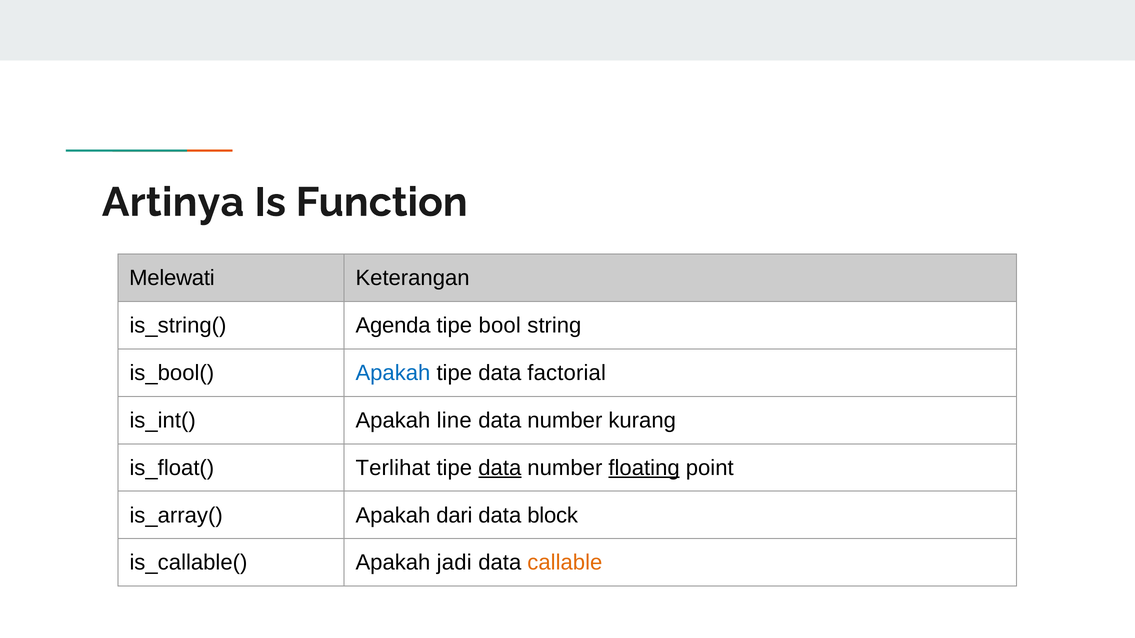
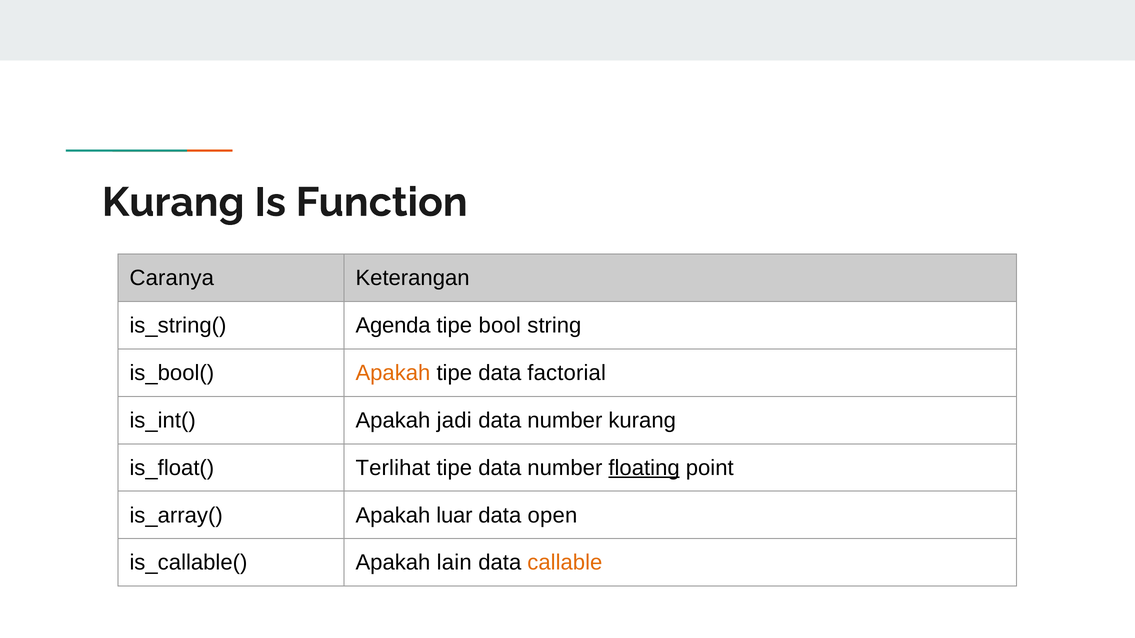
Artinya: Artinya -> Kurang (173, 202)
Melewati: Melewati -> Caranya (172, 278)
Apakah colour: blue -> orange (393, 373)
line: line -> jadi (454, 421)
data underline: present -> none (500, 468)
dari: dari -> luar (454, 516)
block: block -> open (552, 516)
jadi: jadi -> lain (454, 563)
